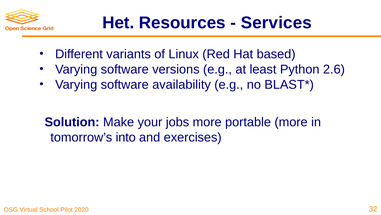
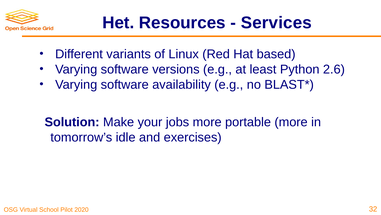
into: into -> idle (126, 137)
